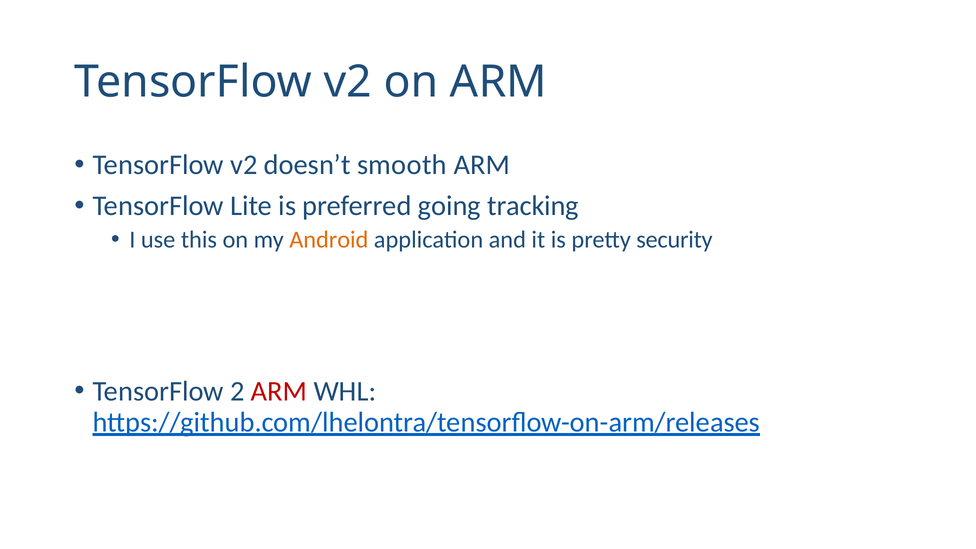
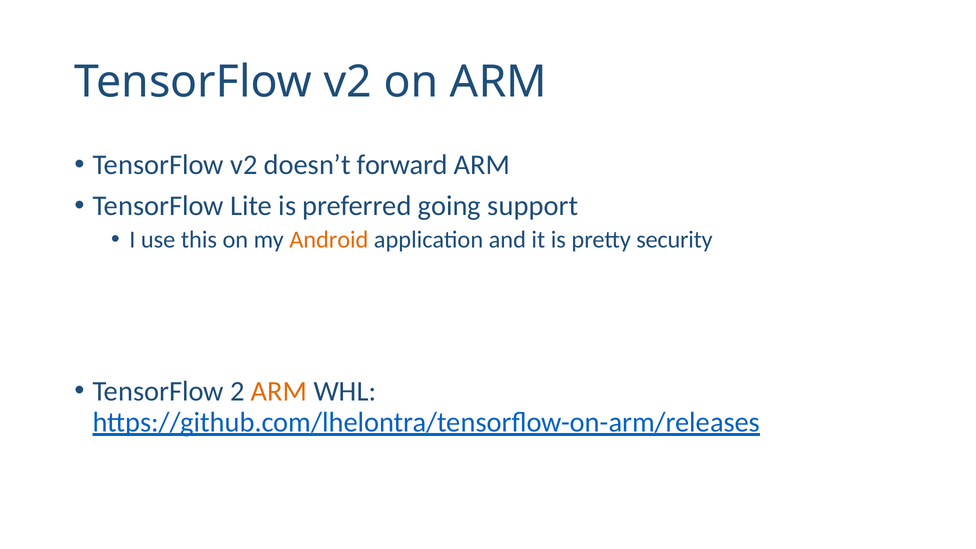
smooth: smooth -> forward (402, 165)
tracking: tracking -> support (533, 206)
ARM colour: red -> orange (279, 391)
